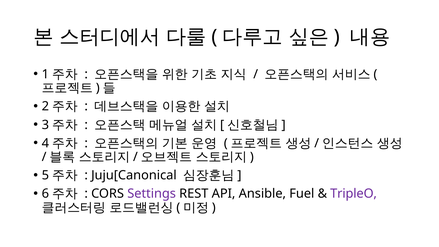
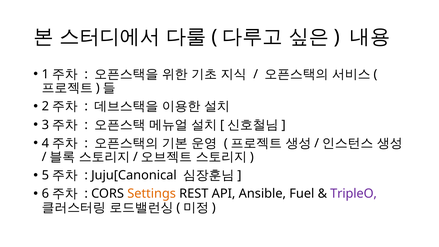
Settings colour: purple -> orange (152, 194)
